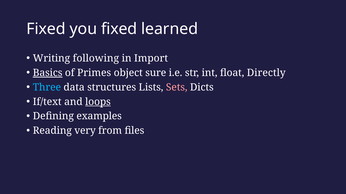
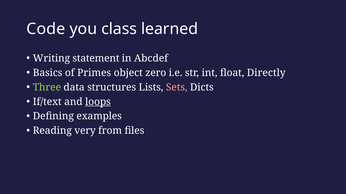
Fixed: Fixed -> Code (46, 29)
you fixed: fixed -> class (119, 29)
following: following -> statement (96, 58)
Import: Import -> Abcdef (151, 58)
Basics underline: present -> none (48, 73)
sure: sure -> zero (156, 73)
Three colour: light blue -> light green (47, 88)
